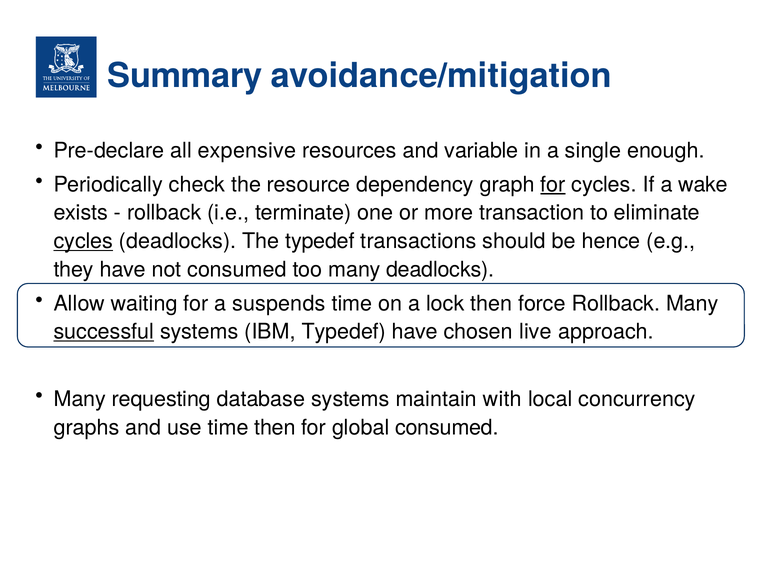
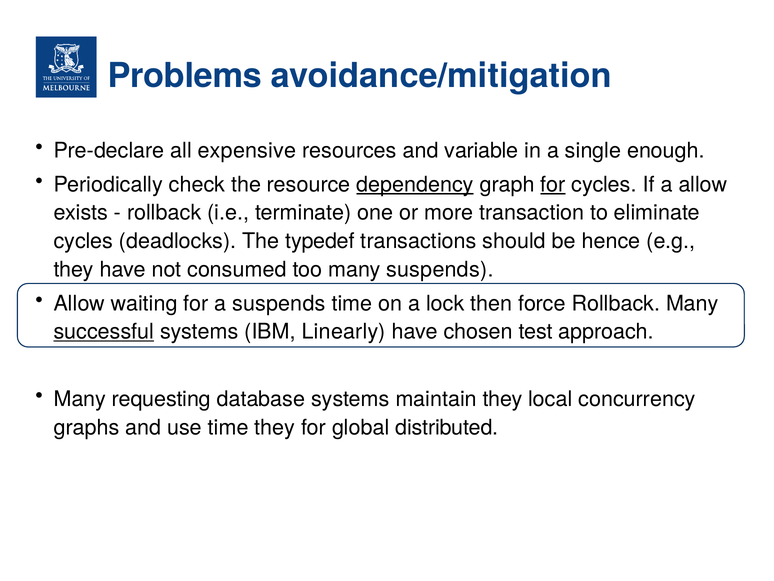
Summary: Summary -> Problems (185, 76)
dependency underline: none -> present (415, 184)
a wake: wake -> allow (703, 184)
cycles underline: present -> none (83, 241)
many deadlocks: deadlocks -> suspends (440, 269)
IBM Typedef: Typedef -> Linearly (344, 332)
live: live -> test (536, 332)
maintain with: with -> they (503, 399)
time then: then -> they (275, 427)
global consumed: consumed -> distributed (447, 427)
